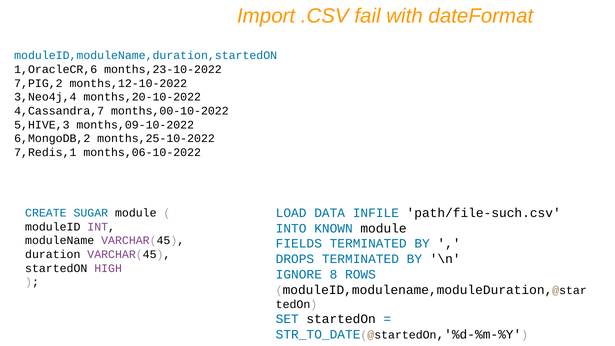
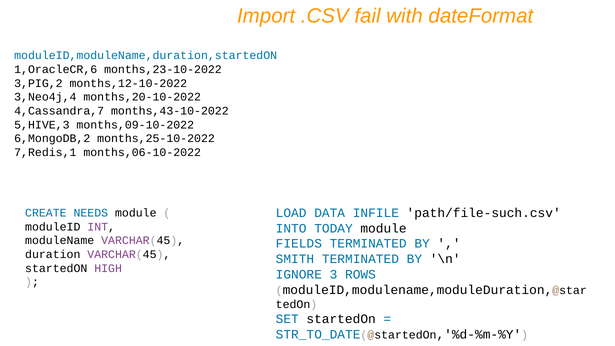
7,PIG,2: 7,PIG,2 -> 3,PIG,2 (38, 83)
months,00-10-2022: months,00-10-2022 -> months,43-10-2022 (170, 111)
SUGAR: SUGAR -> NEEDS (91, 213)
KNOWN: KNOWN -> TODAY (333, 228)
DROPS: DROPS -> SMITH (295, 259)
8: 8 -> 3 (333, 274)
